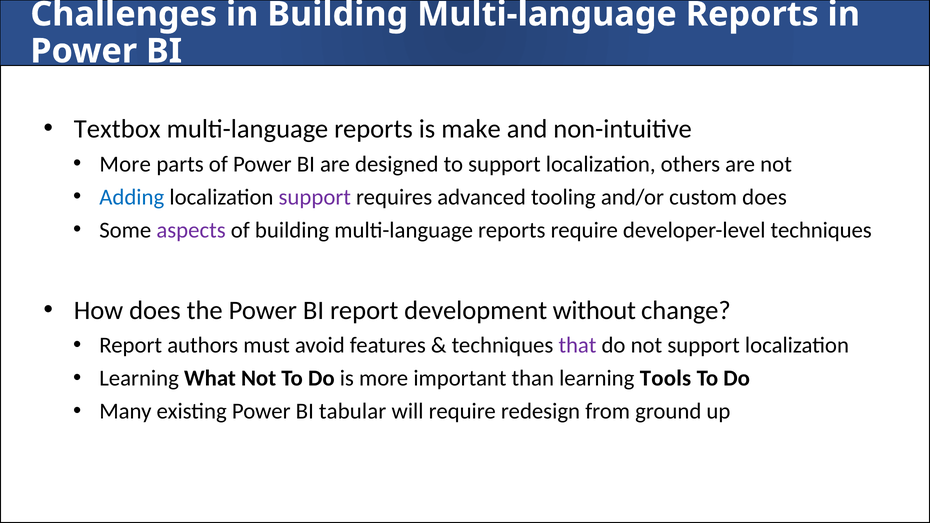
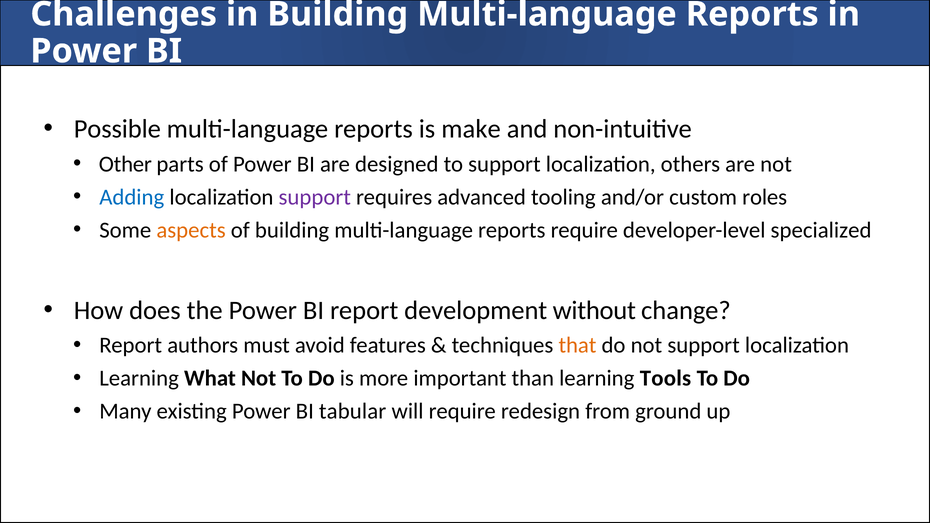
Textbox: Textbox -> Possible (117, 129)
More: More -> Other (125, 164)
custom does: does -> roles (765, 197)
aspects colour: purple -> orange (191, 230)
developer-level techniques: techniques -> specialized (821, 230)
that colour: purple -> orange (577, 345)
